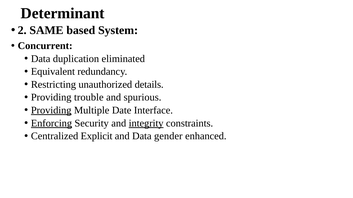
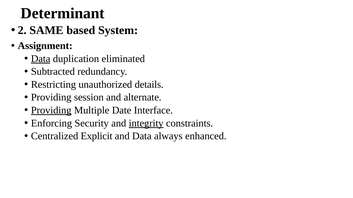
Concurrent: Concurrent -> Assignment (45, 46)
Data underline: none -> present (41, 59)
Equivalent: Equivalent -> Subtracted (53, 72)
trouble: trouble -> session (89, 98)
spurious: spurious -> alternate (143, 98)
Enforcing underline: present -> none (51, 124)
gender: gender -> always (168, 136)
